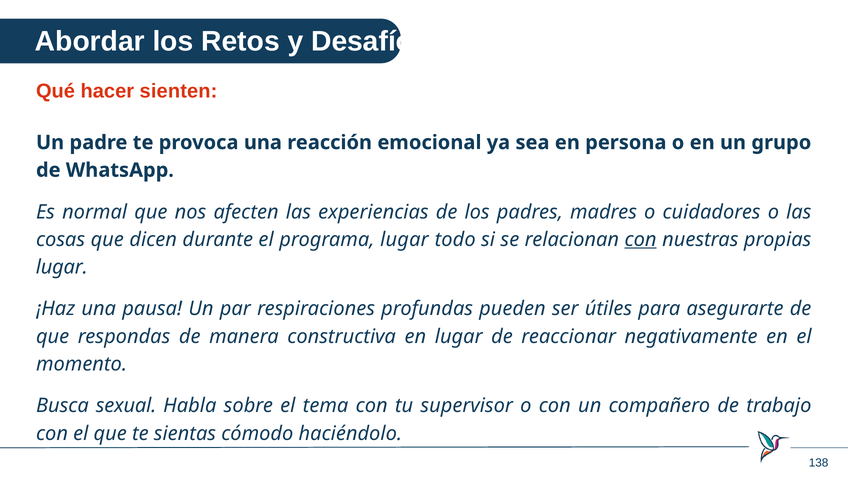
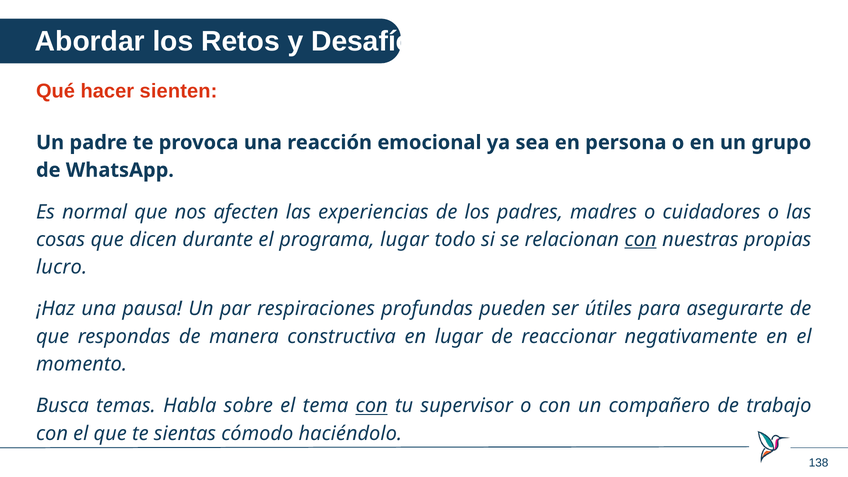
lugar: lugar -> lucro (62, 267)
sexual: sexual -> temas (126, 406)
con underline: none -> present (372, 406)
